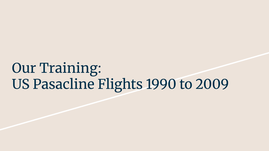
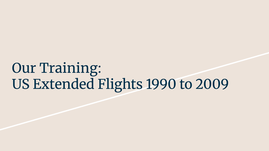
Pasacline: Pasacline -> Extended (64, 85)
